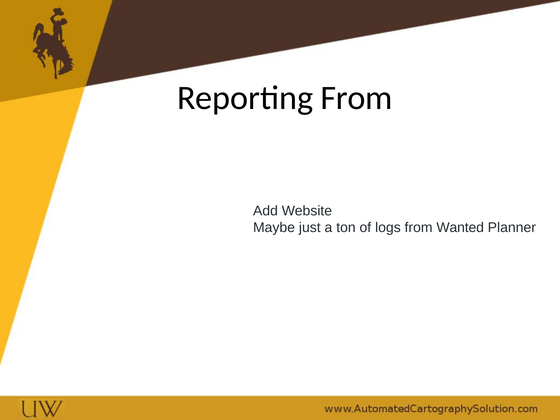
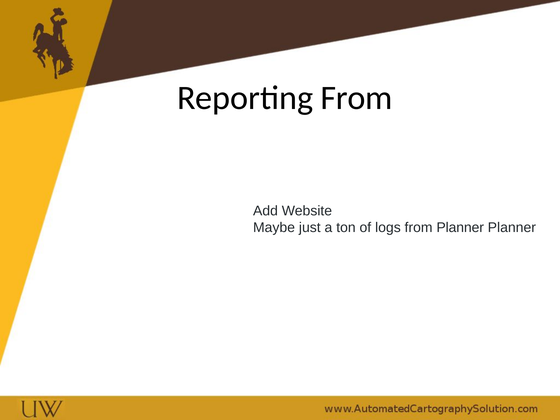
from Wanted: Wanted -> Planner (460, 228)
